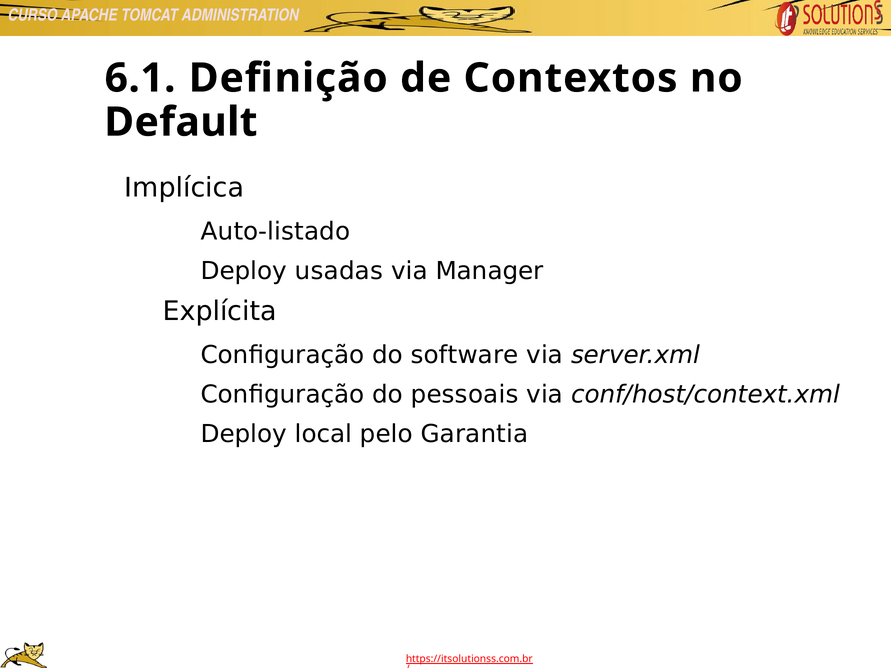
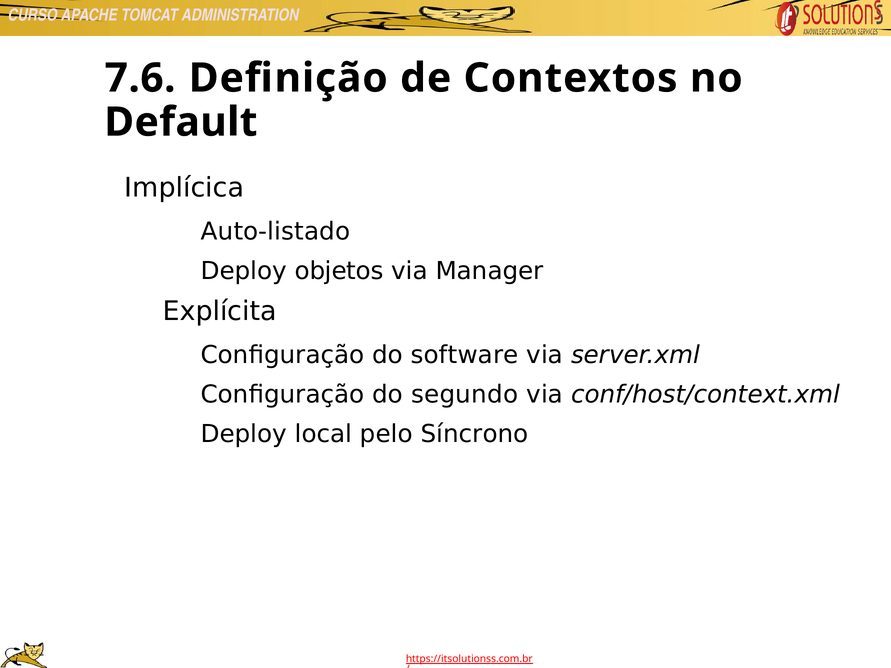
6.1: 6.1 -> 7.6 (140, 78)
usadas: usadas -> objetos (339, 271)
pessoais: pessoais -> segundo (465, 395)
Garantia: Garantia -> Síncrono (475, 434)
